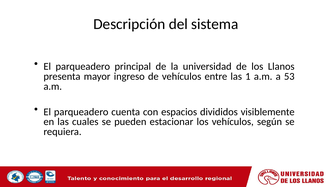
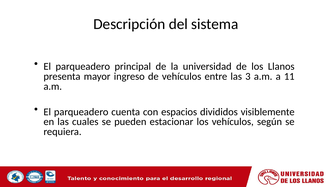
1: 1 -> 3 (248, 76)
53: 53 -> 11 (289, 76)
